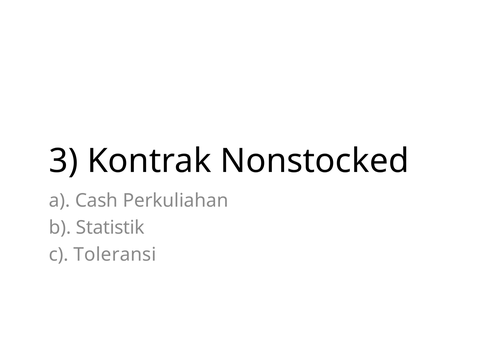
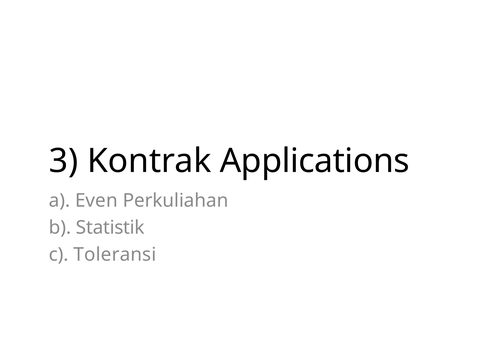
Nonstocked: Nonstocked -> Applications (315, 161)
Cash: Cash -> Even (96, 200)
